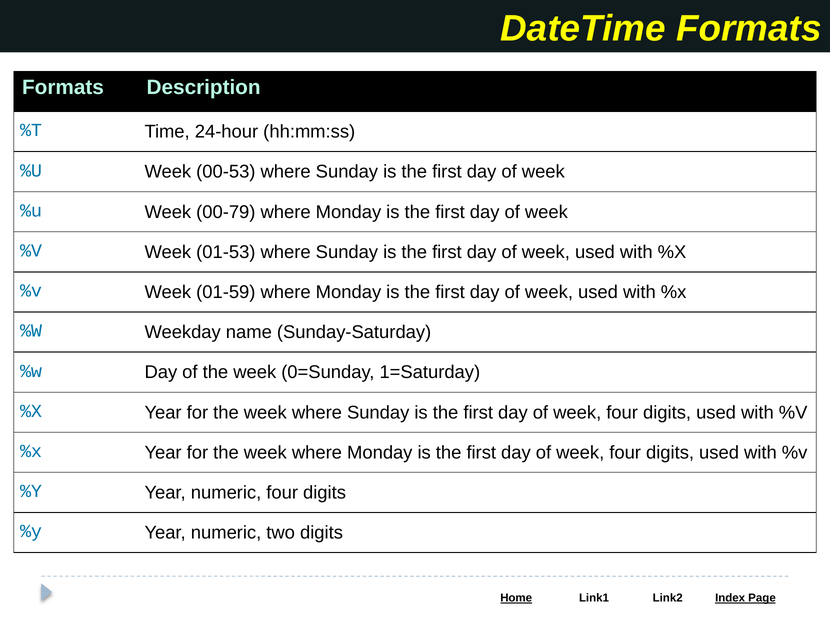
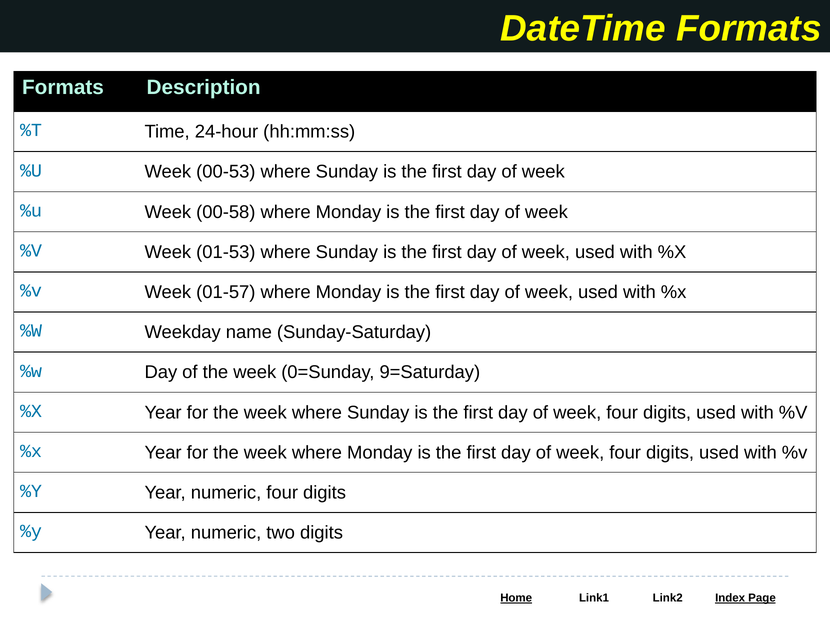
00-79: 00-79 -> 00-58 (226, 212)
01-59: 01-59 -> 01-57 (226, 292)
1=Saturday: 1=Saturday -> 9=Saturday (430, 373)
